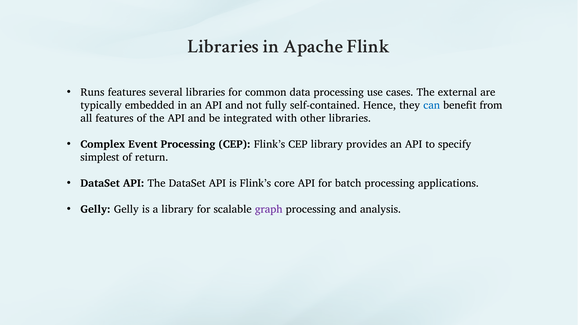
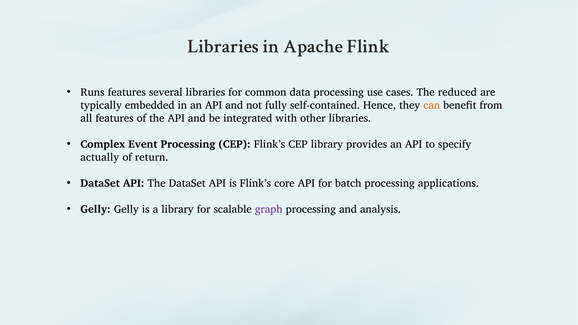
external: external -> reduced (457, 92)
can colour: blue -> orange (432, 105)
simplest: simplest -> actually (100, 157)
